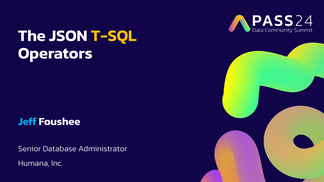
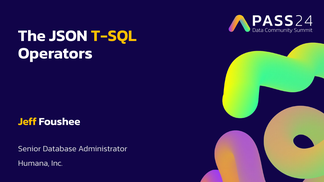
Jeff colour: light blue -> yellow (27, 122)
